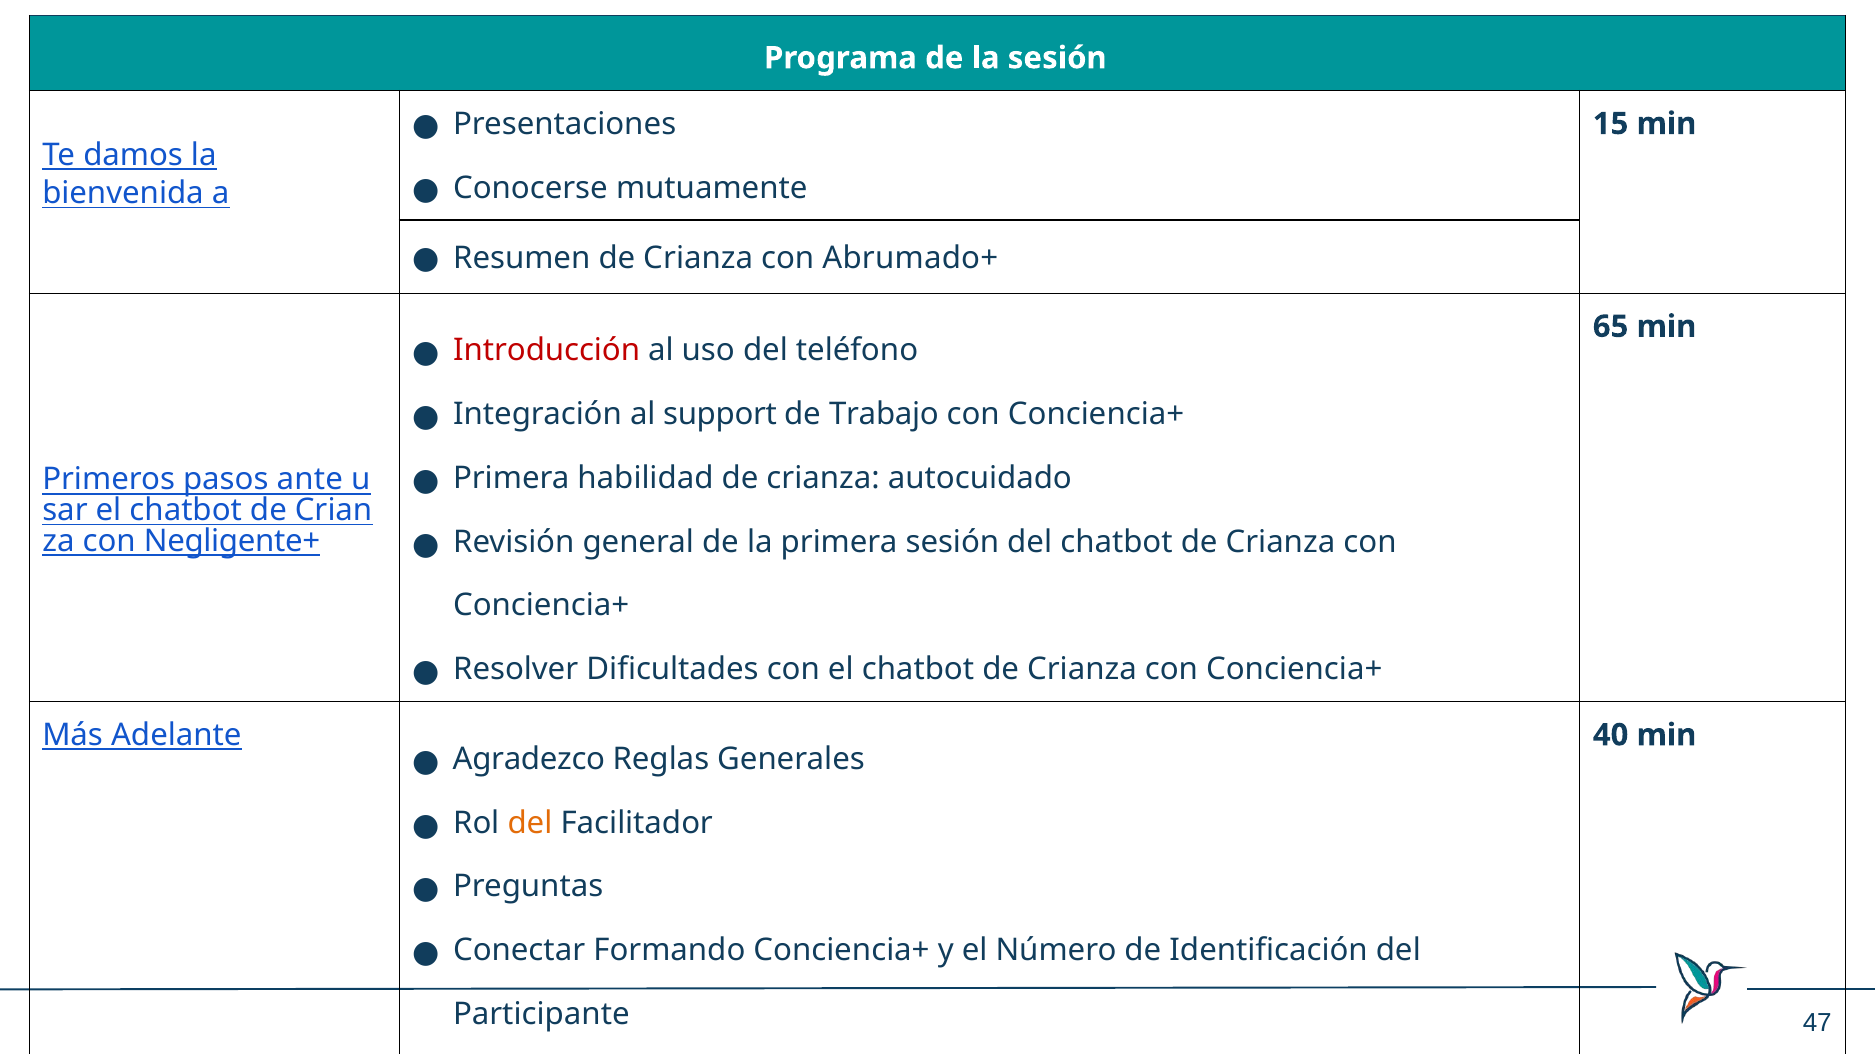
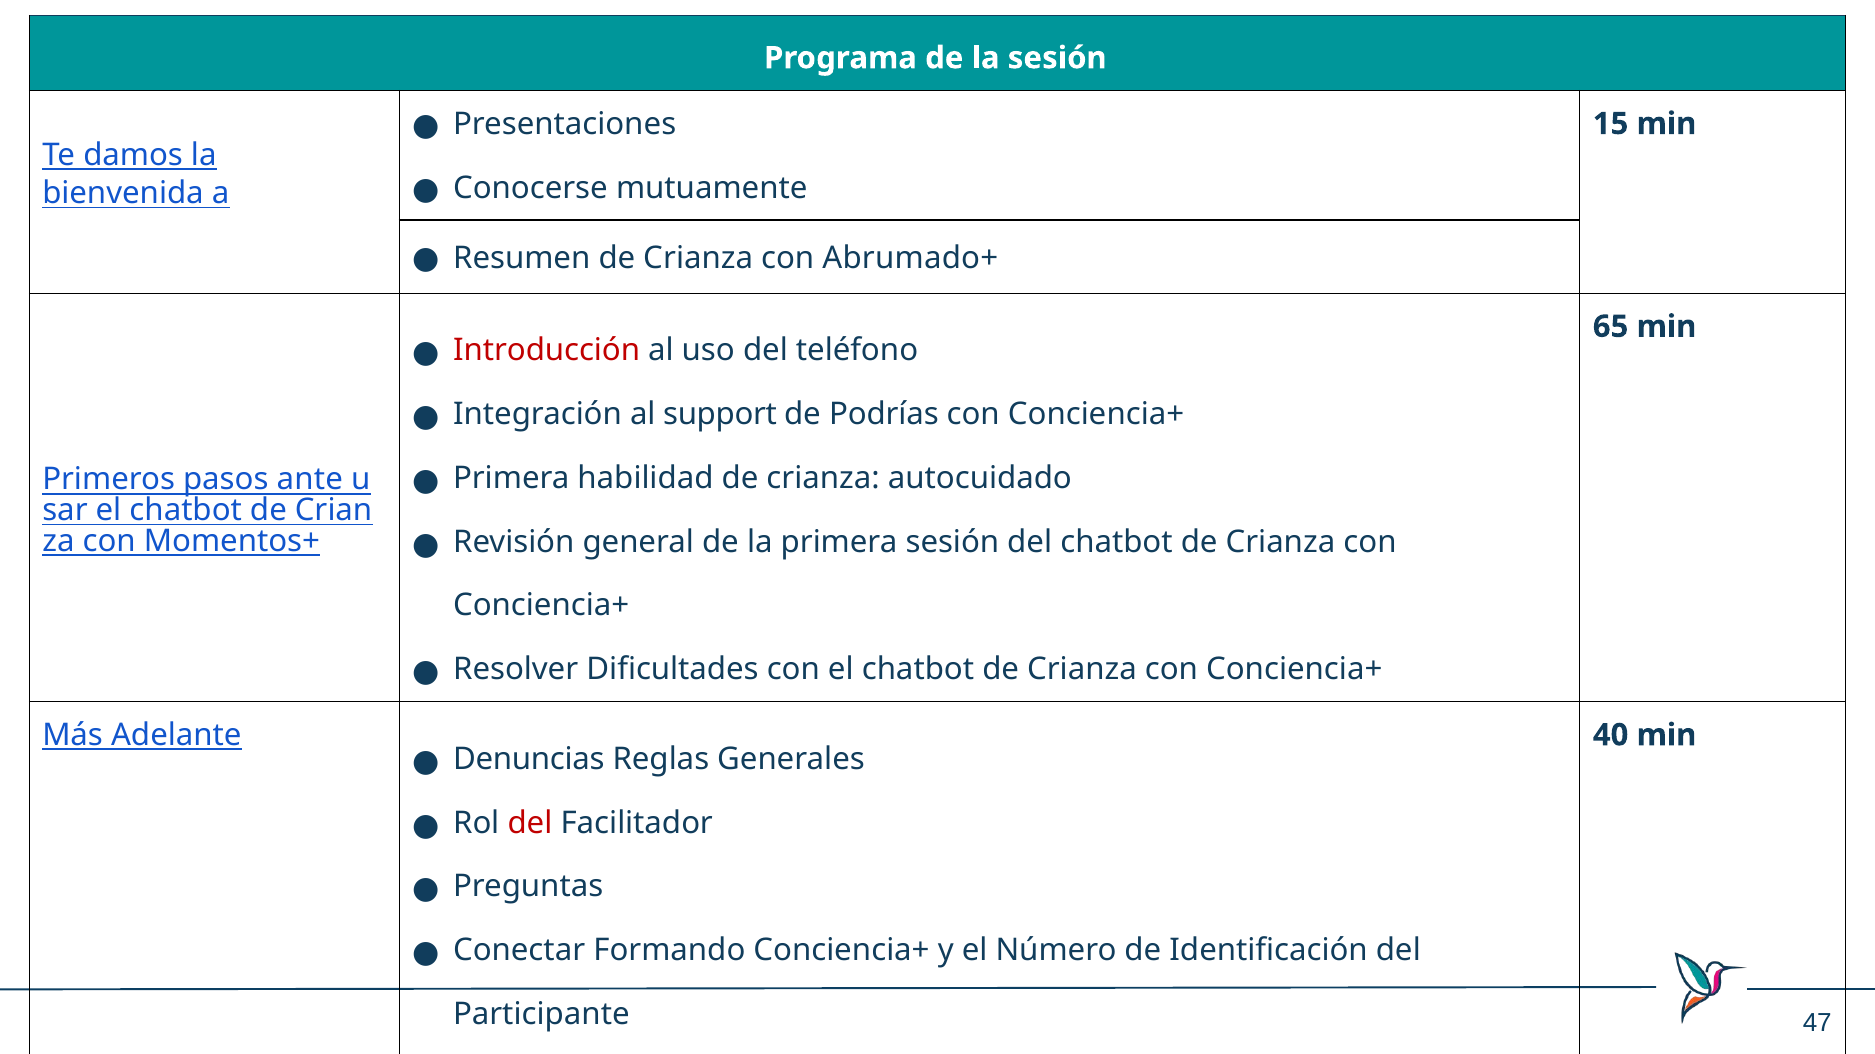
Trabajo: Trabajo -> Podrías (884, 415)
Negligente+: Negligente+ -> Momentos+ (232, 541)
Agradezco: Agradezco -> Denuncias (529, 760)
del colour: orange -> red (530, 823)
